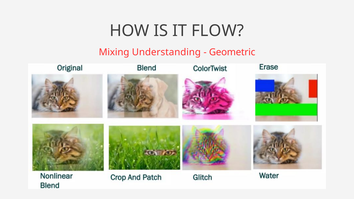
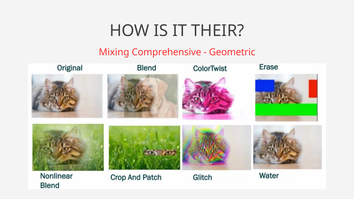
FLOW: FLOW -> THEIR (218, 31)
Understanding: Understanding -> Comprehensive (166, 52)
